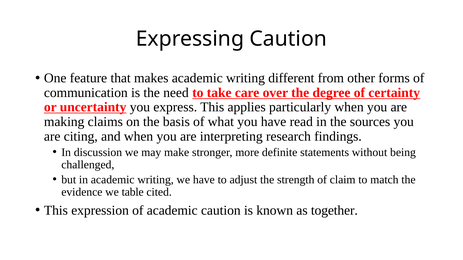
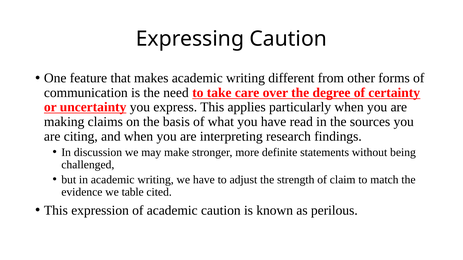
together: together -> perilous (334, 211)
